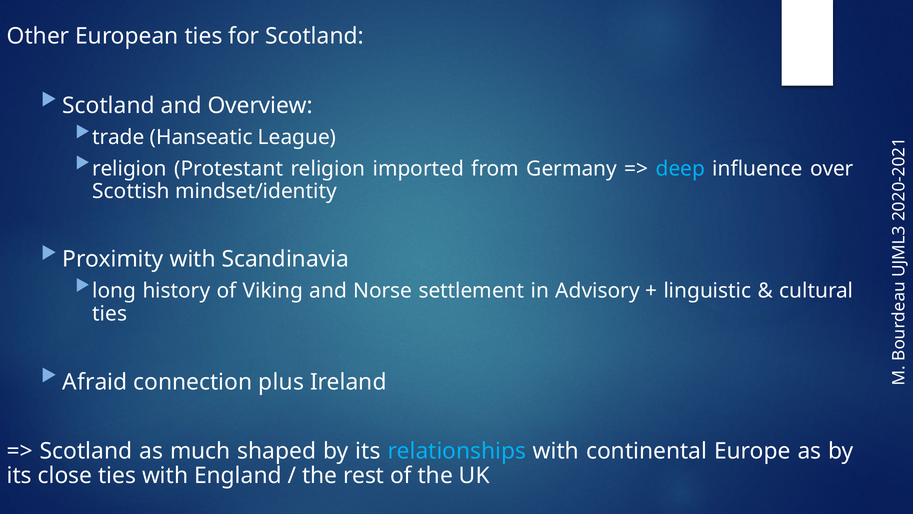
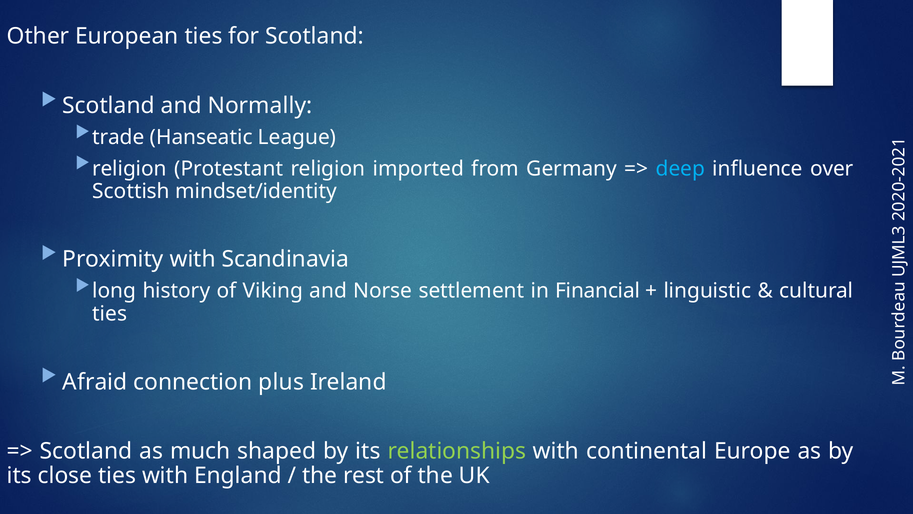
Overview: Overview -> Normally (260, 106)
Advisory: Advisory -> Financial (598, 291)
relationships colour: light blue -> light green (457, 451)
